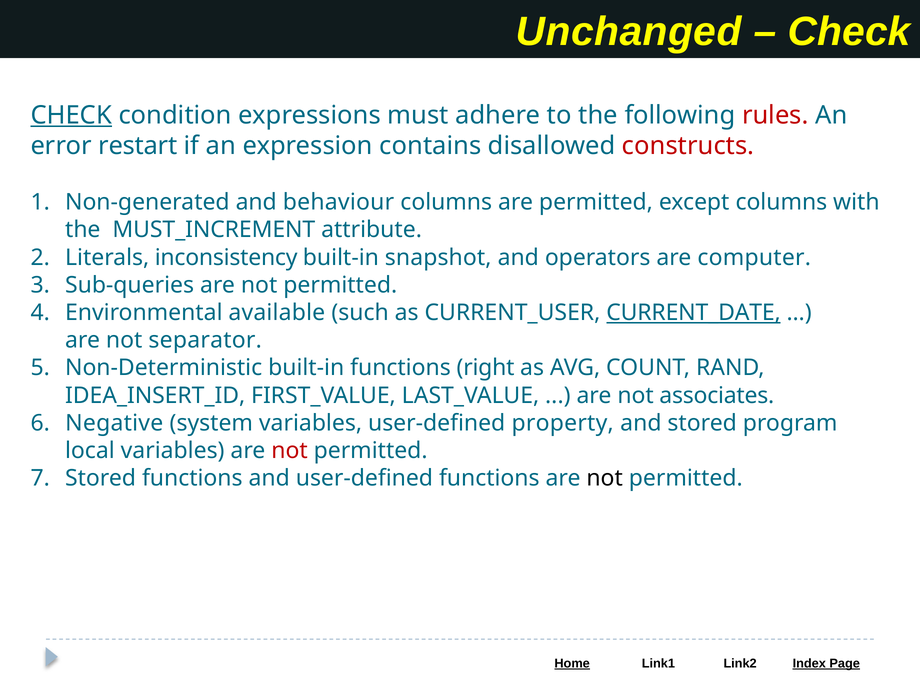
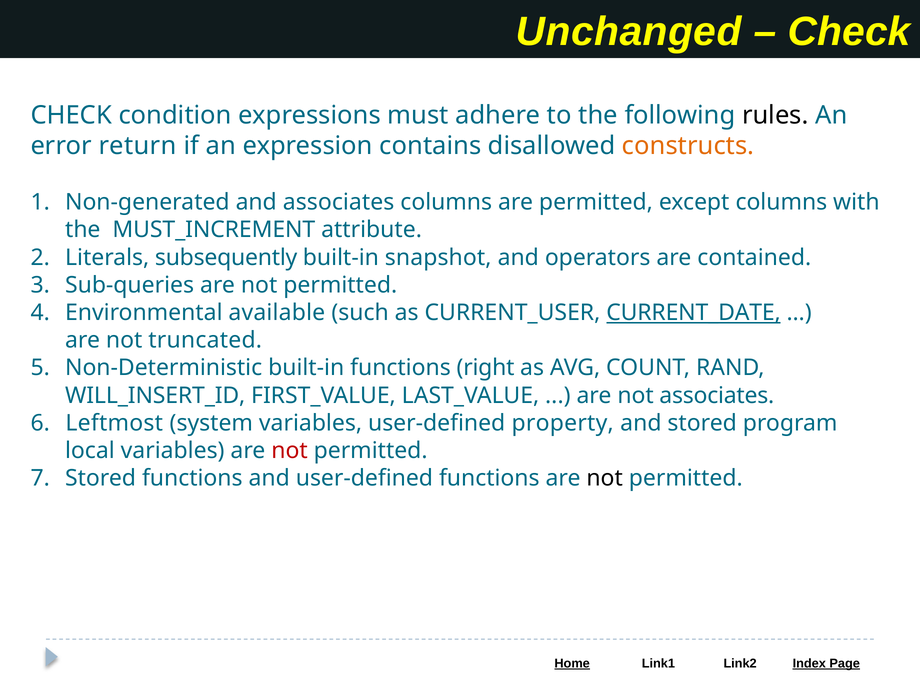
CHECK underline: present -> none (71, 115)
rules colour: red -> black (775, 115)
restart: restart -> return (137, 146)
constructs colour: red -> orange (688, 146)
and behaviour: behaviour -> associates (339, 202)
inconsistency: inconsistency -> subsequently (226, 258)
computer: computer -> contained (754, 258)
separator: separator -> truncated (205, 340)
IDEA_INSERT_ID: IDEA_INSERT_ID -> WILL_INSERT_ID (155, 396)
Negative: Negative -> Leftmost (114, 423)
